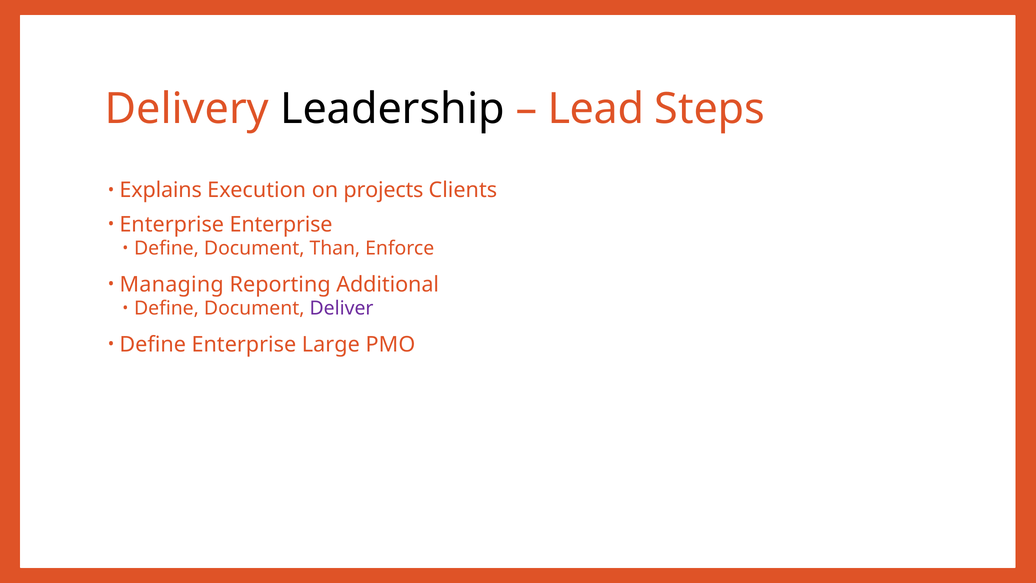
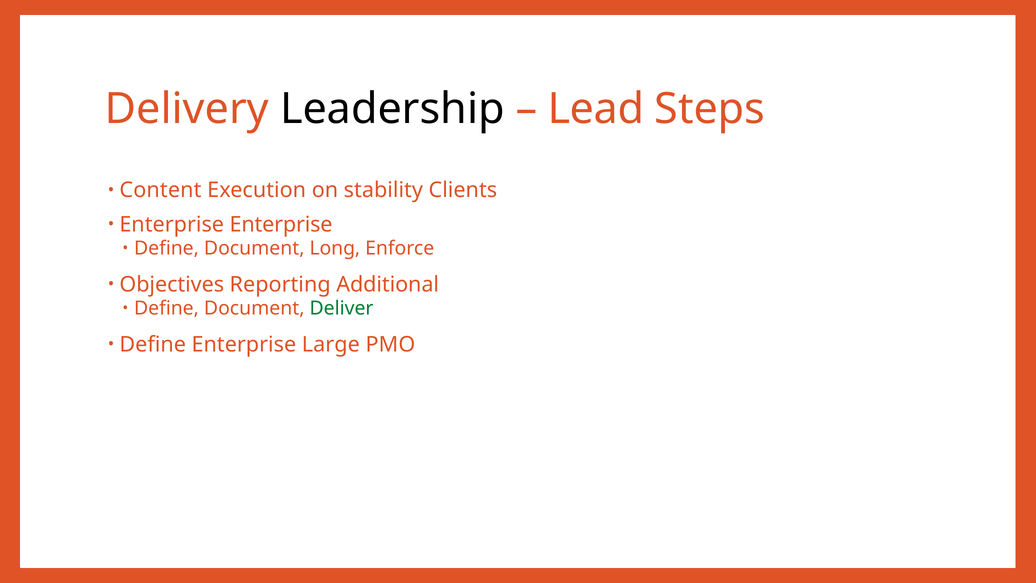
Explains: Explains -> Content (160, 190)
projects: projects -> stability (383, 190)
Than: Than -> Long (335, 248)
Managing: Managing -> Objectives (172, 284)
Deliver colour: purple -> green (341, 308)
